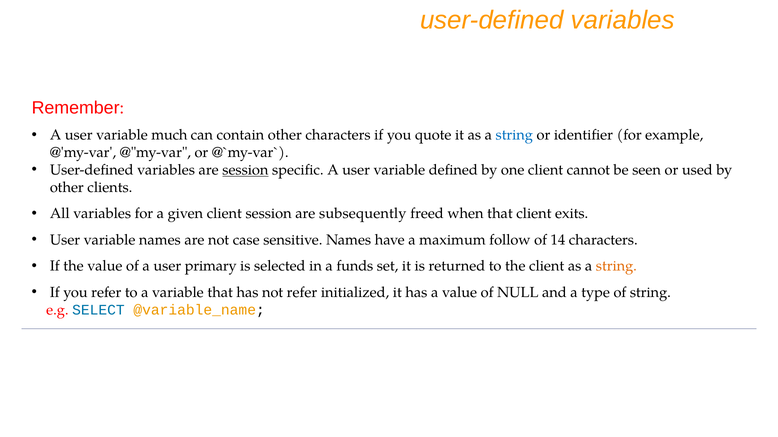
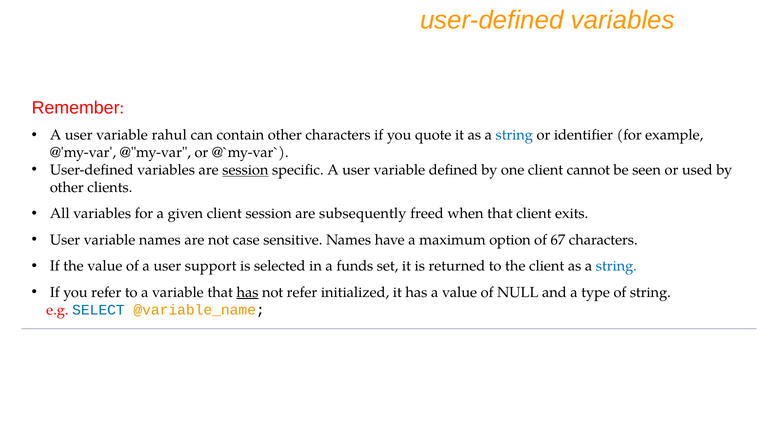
much: much -> rahul (169, 135)
follow: follow -> option (510, 240)
14: 14 -> 67 (558, 240)
primary: primary -> support (211, 266)
string colour: orange -> blue (616, 266)
has underline: none -> present (248, 293)
